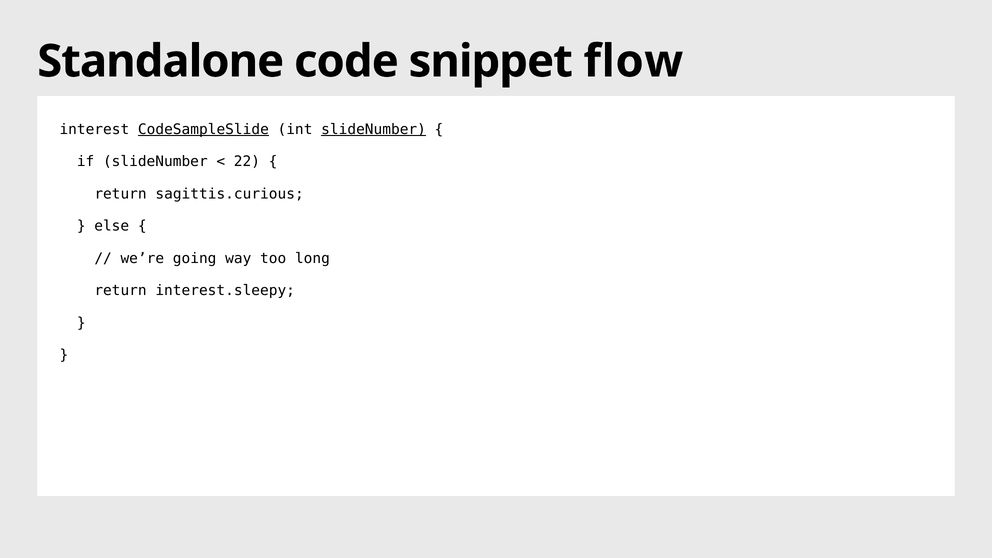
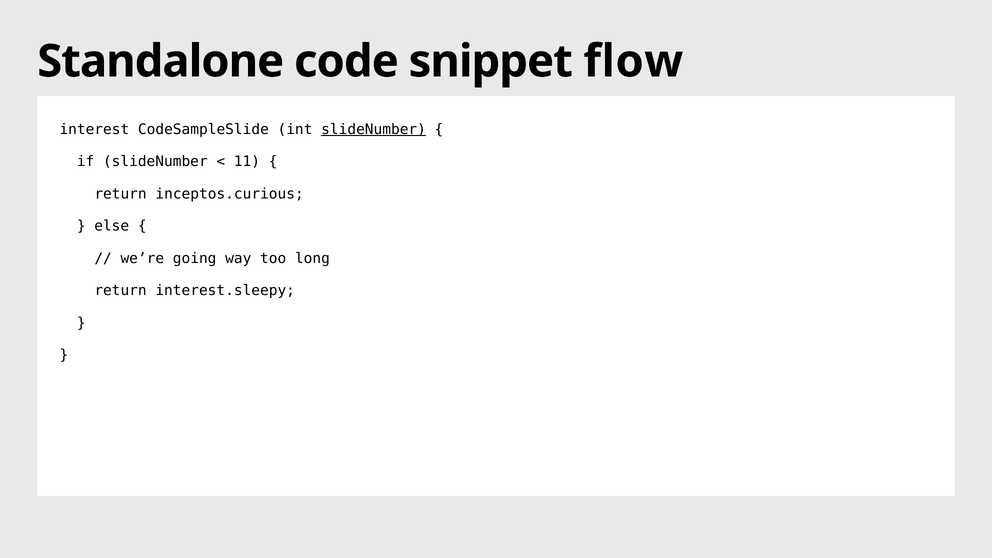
CodeSampleSlide underline: present -> none (203, 129)
22: 22 -> 11 (247, 162)
sagittis.curious: sagittis.curious -> inceptos.curious (230, 194)
